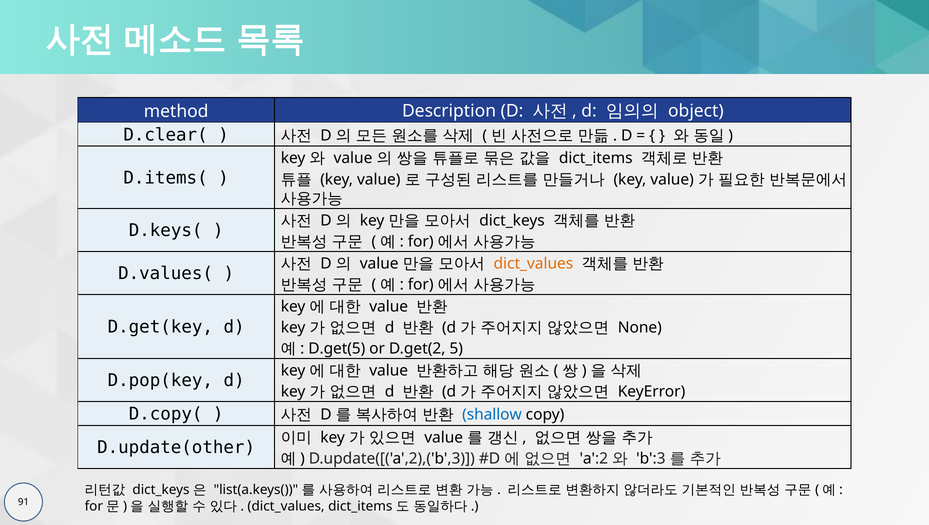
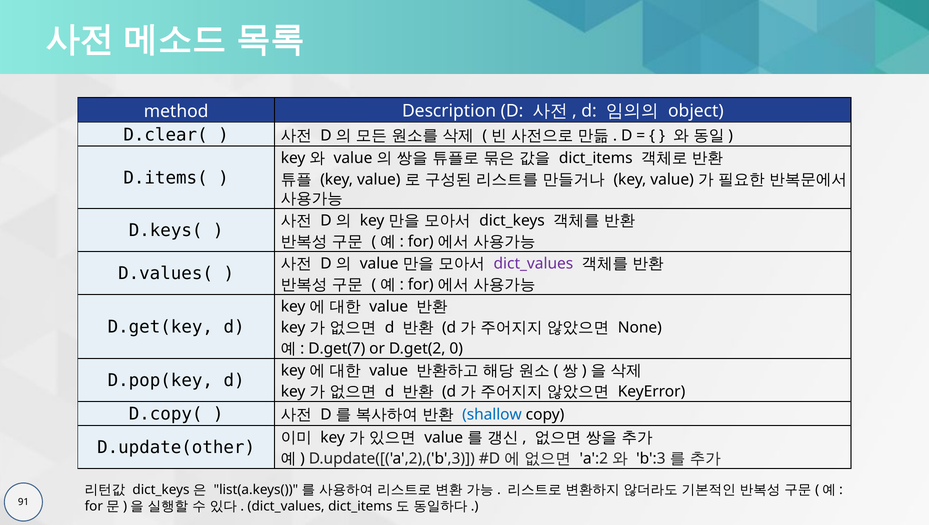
dict_values colour: orange -> purple (533, 264)
D.get(5: D.get(5 -> D.get(7 (337, 349)
5: 5 -> 0 (456, 349)
